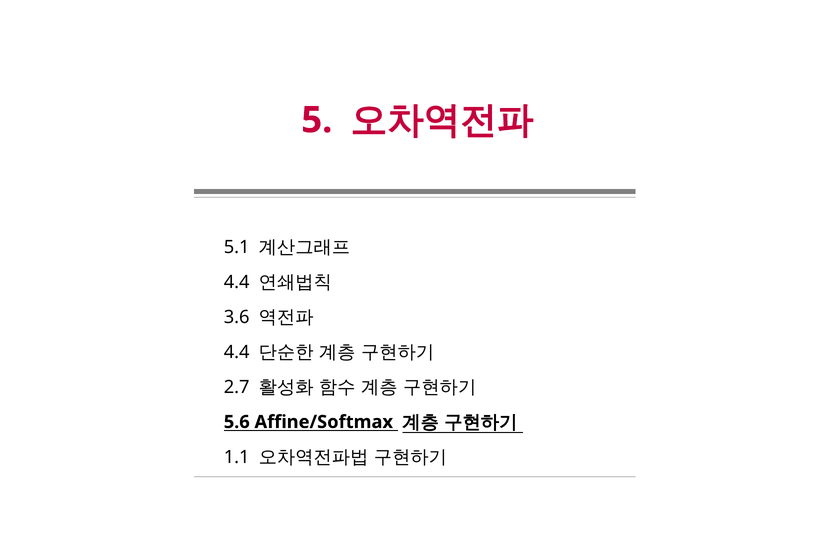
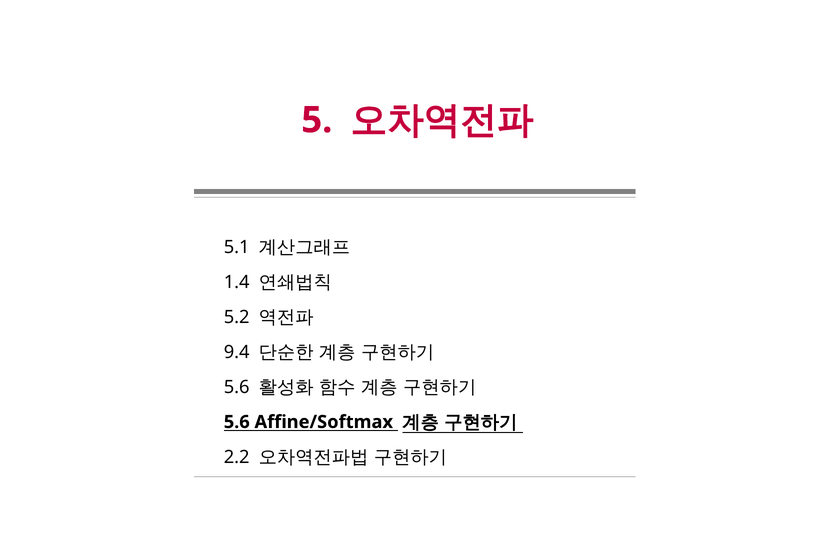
4.4: 4.4 -> 1.4 (237, 282)
3.6: 3.6 -> 5.2 (237, 317)
4.4: 4.4 -> 9.4 (237, 352)
2.7: 2.7 -> 5.6 (237, 387)
1.1: 1.1 -> 2.2 (237, 457)
